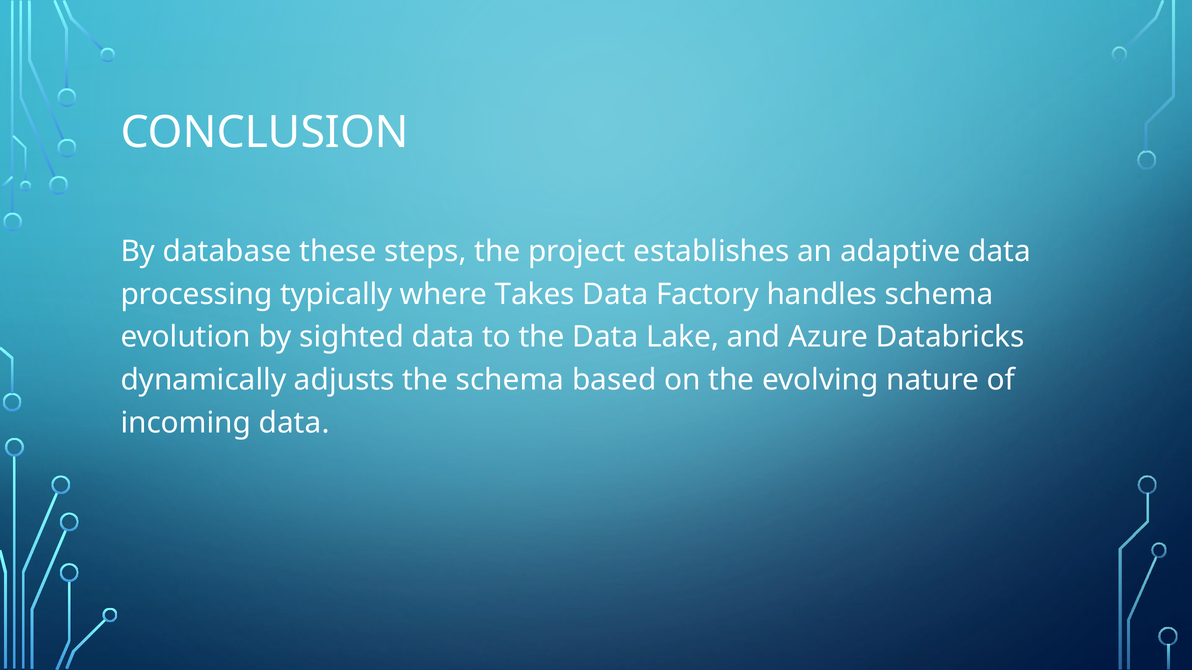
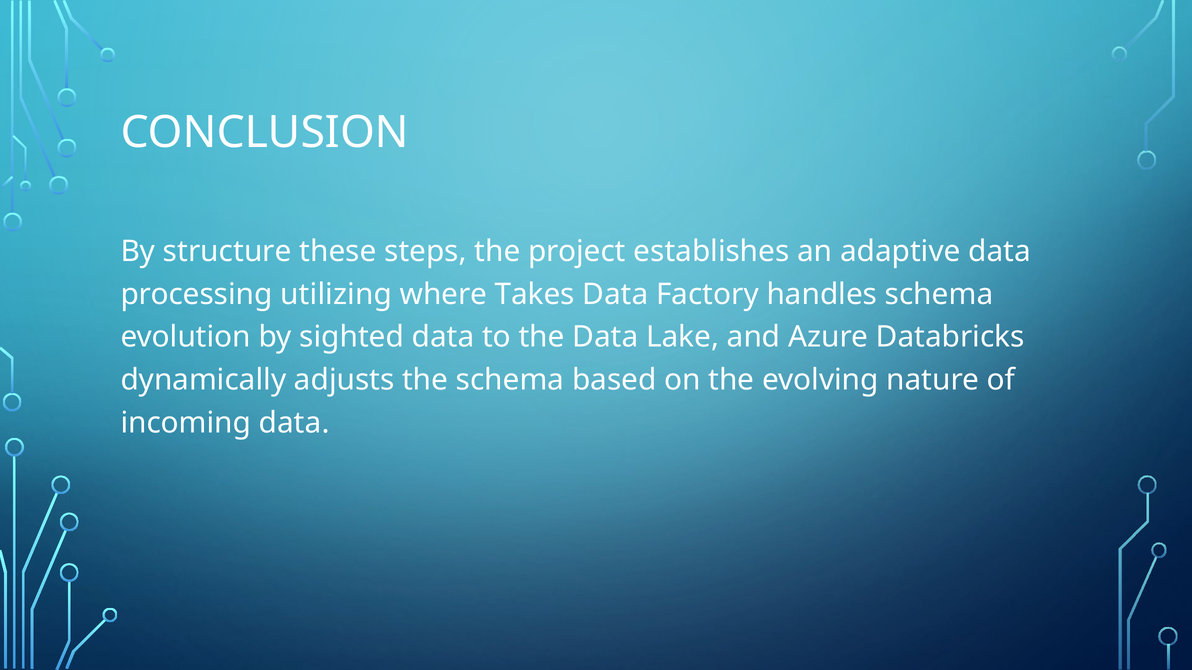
database: database -> structure (227, 252)
typically: typically -> utilizing (336, 294)
